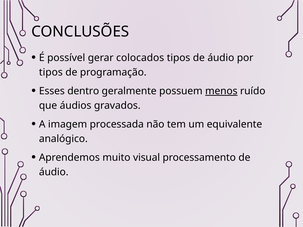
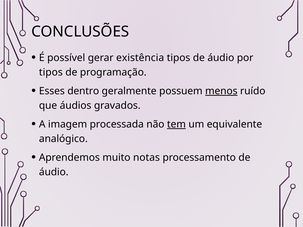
colocados: colocados -> existência (140, 58)
tem underline: none -> present (176, 124)
visual: visual -> notas (146, 158)
